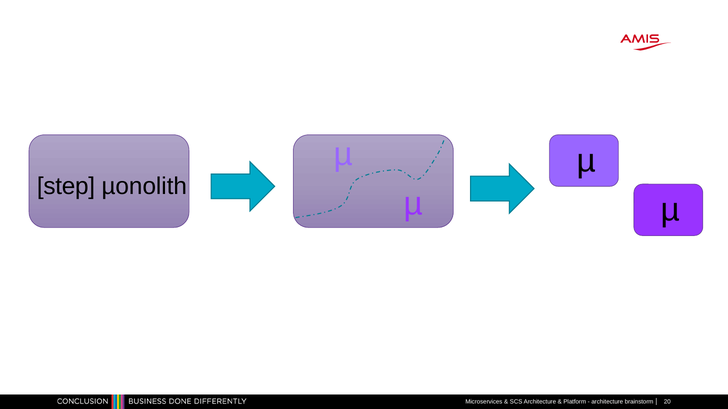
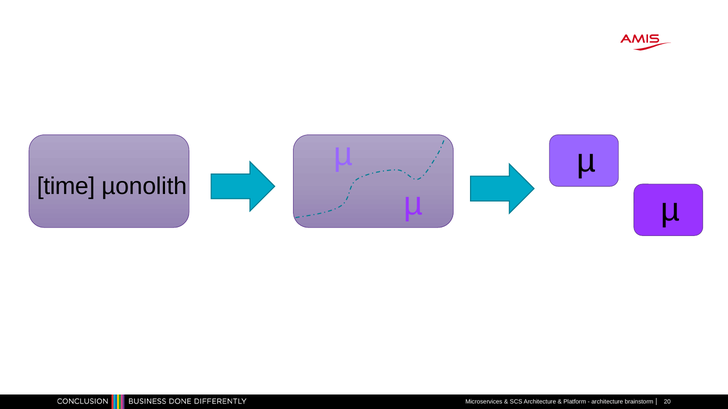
step: step -> time (66, 187)
